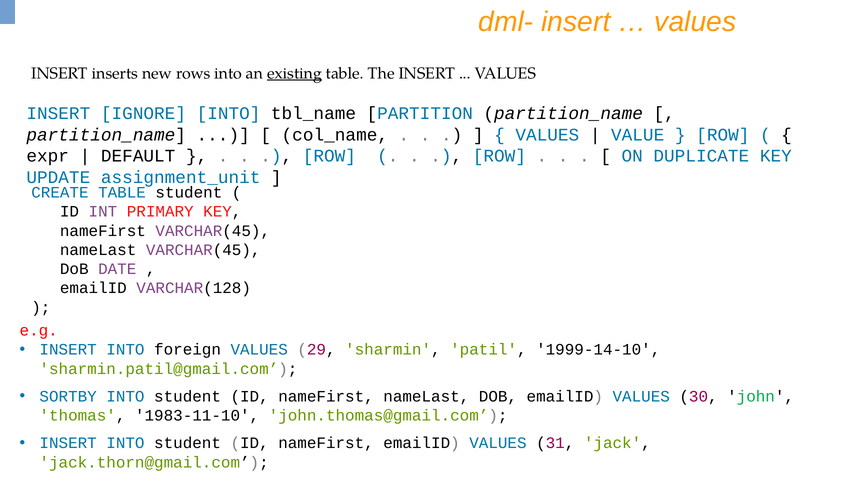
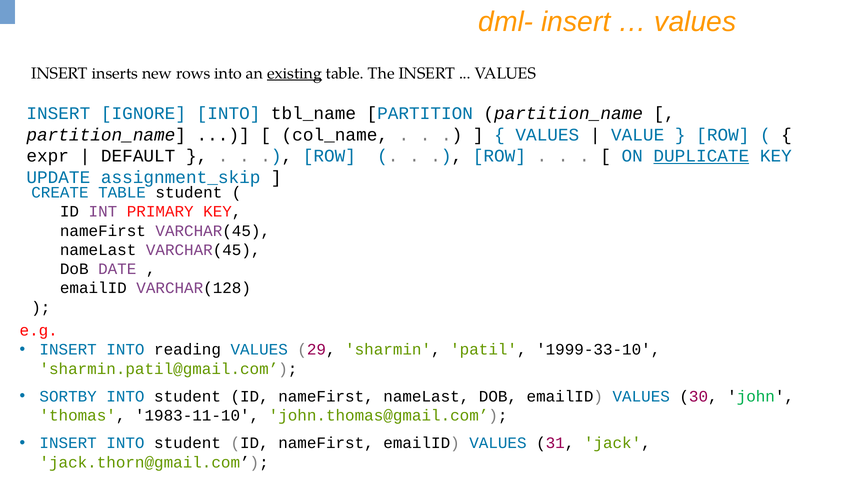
DUPLICATE underline: none -> present (701, 156)
assignment_unit: assignment_unit -> assignment_skip (181, 177)
foreign: foreign -> reading (188, 349)
1999-14-10: 1999-14-10 -> 1999-33-10 (598, 349)
